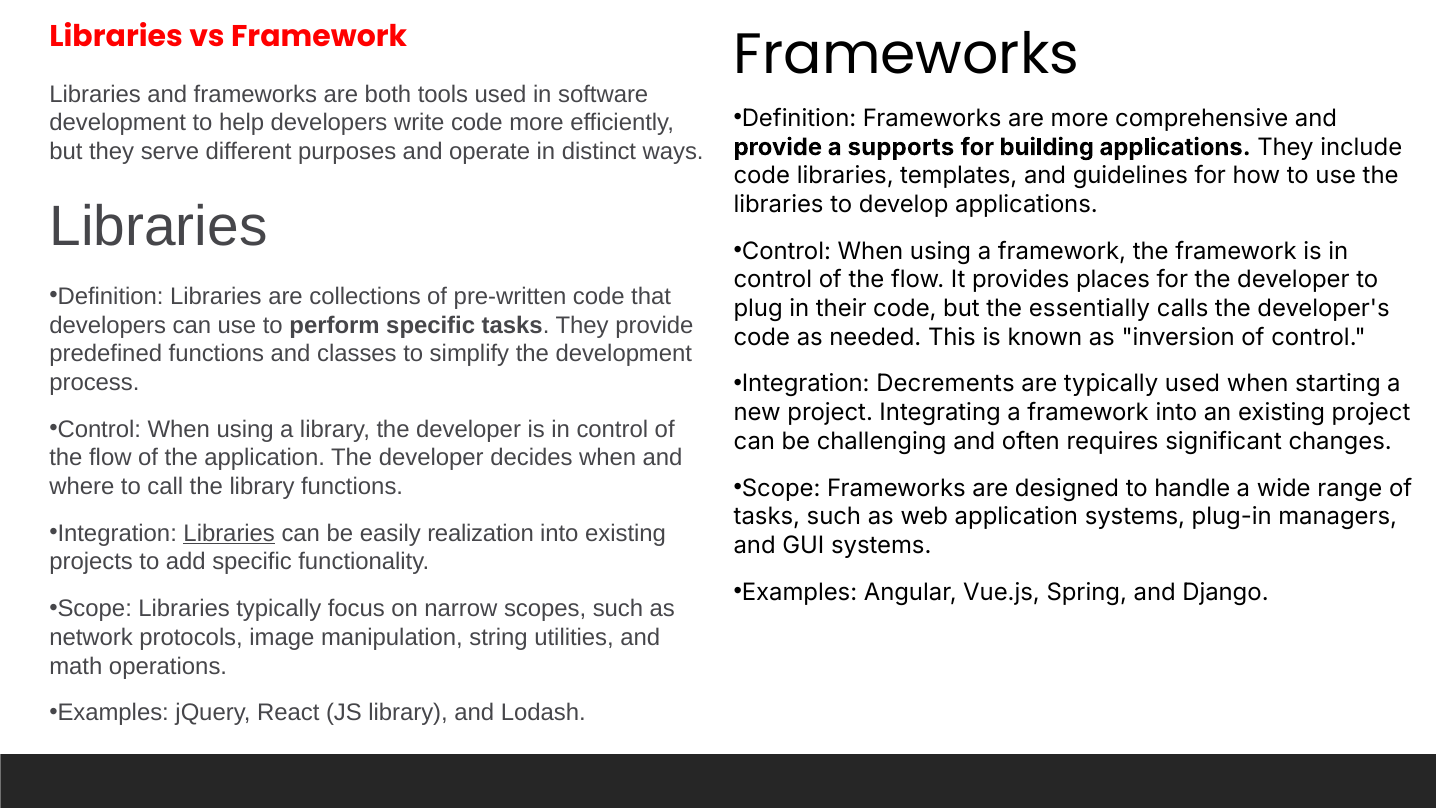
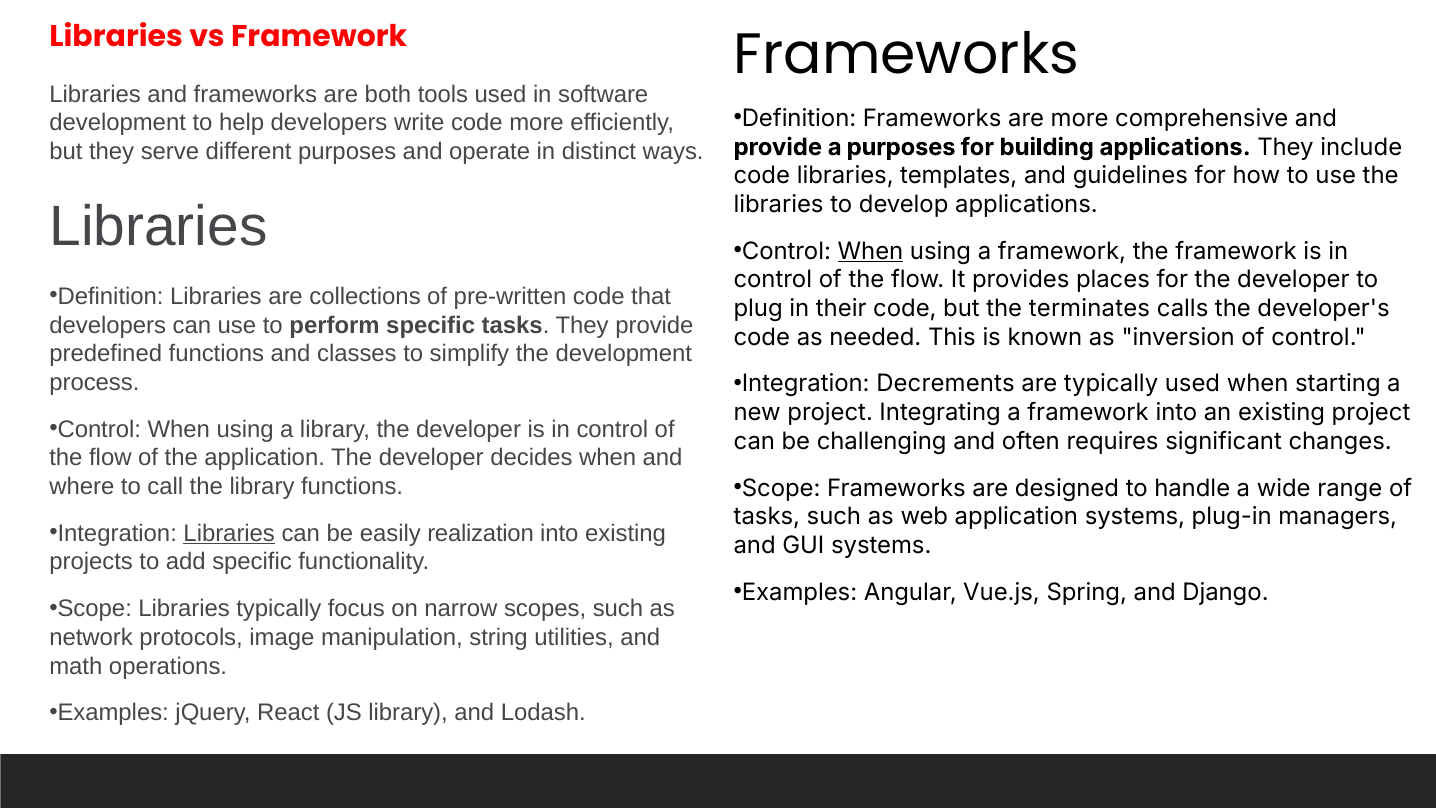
a supports: supports -> purposes (901, 147)
When underline: none -> present (870, 251)
essentially: essentially -> terminates (1089, 309)
